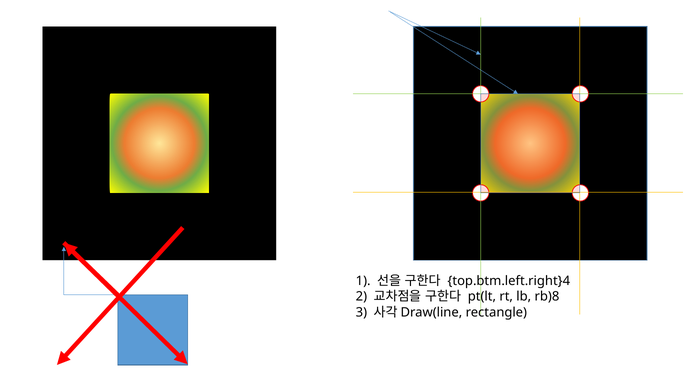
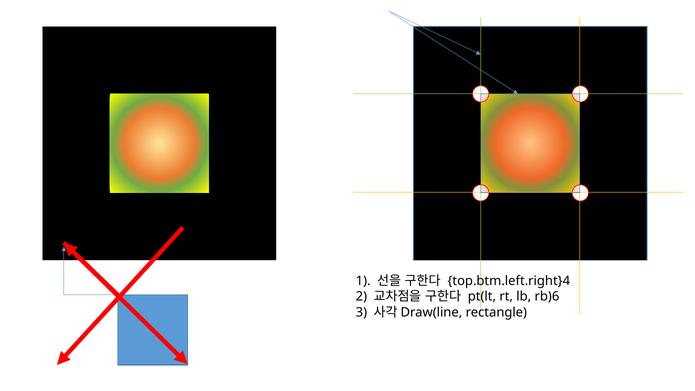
rb)8: rb)8 -> rb)6 (547, 297)
